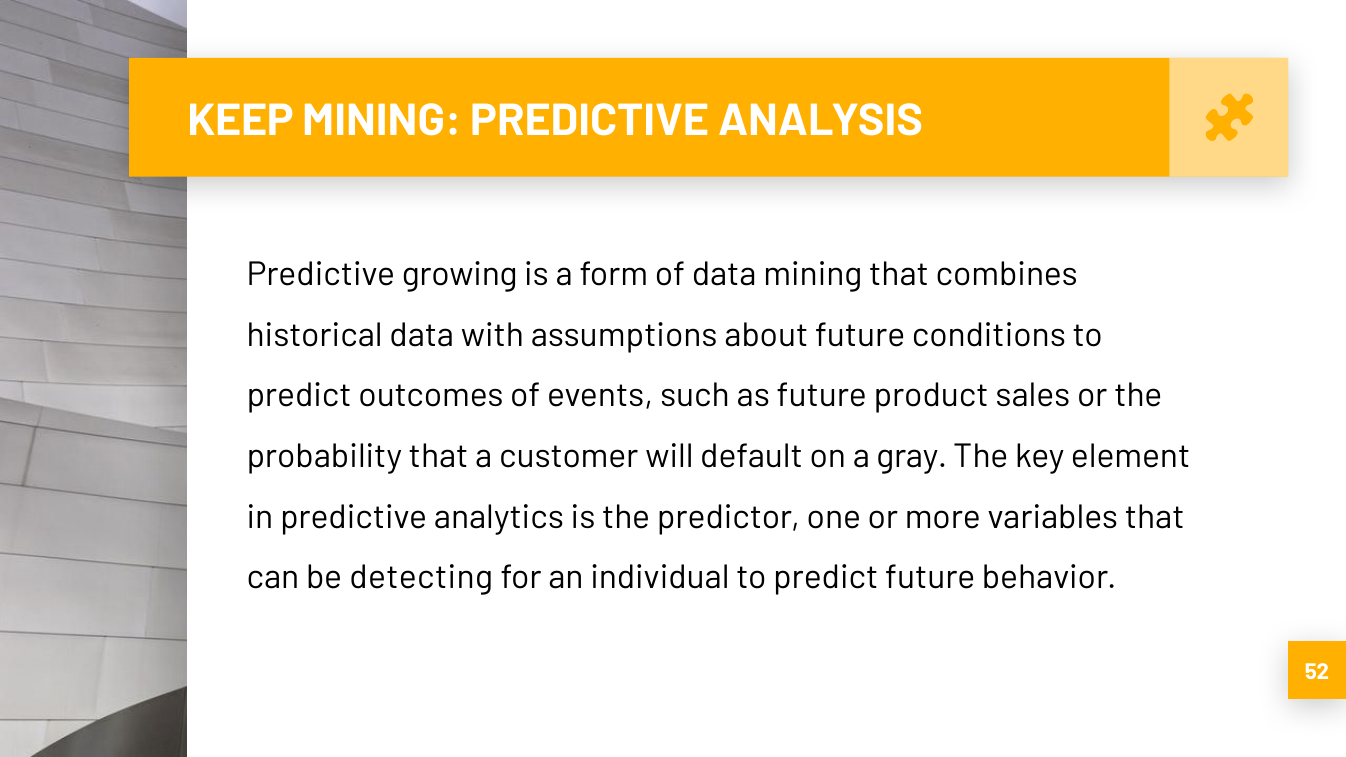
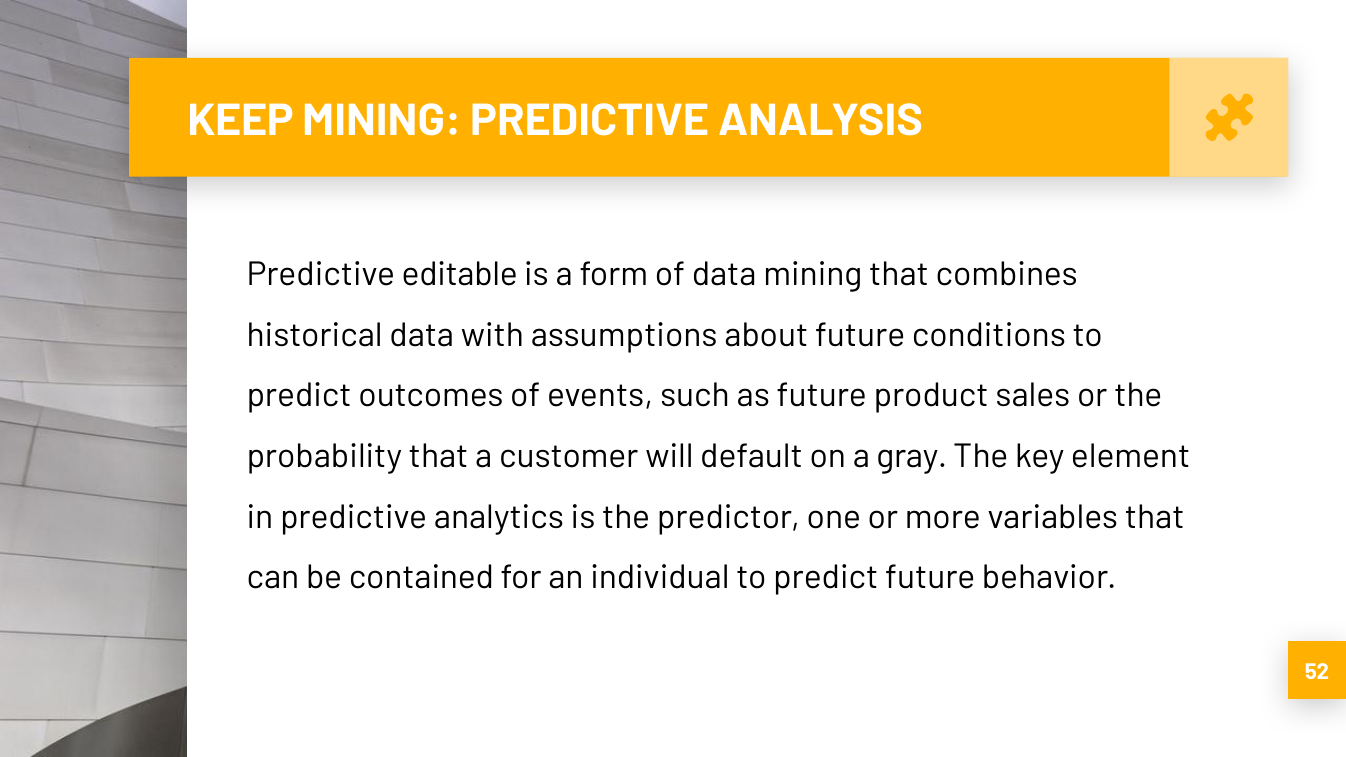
growing: growing -> editable (460, 275)
detecting: detecting -> contained (421, 578)
